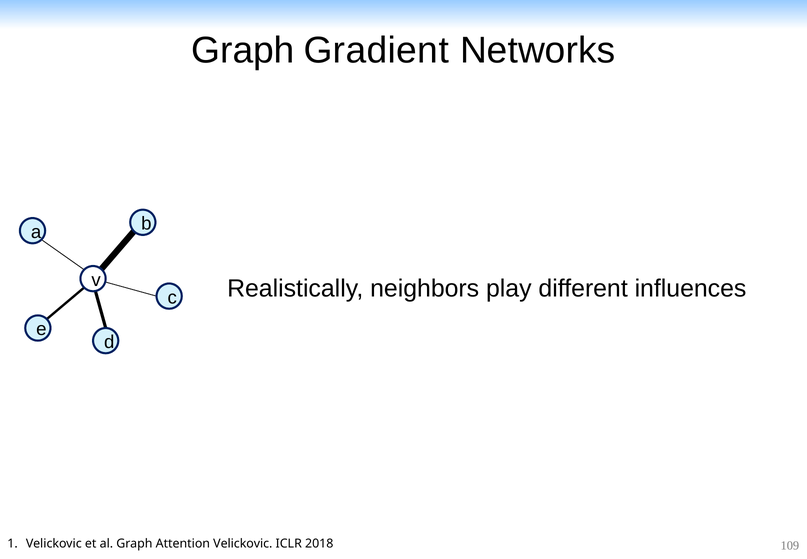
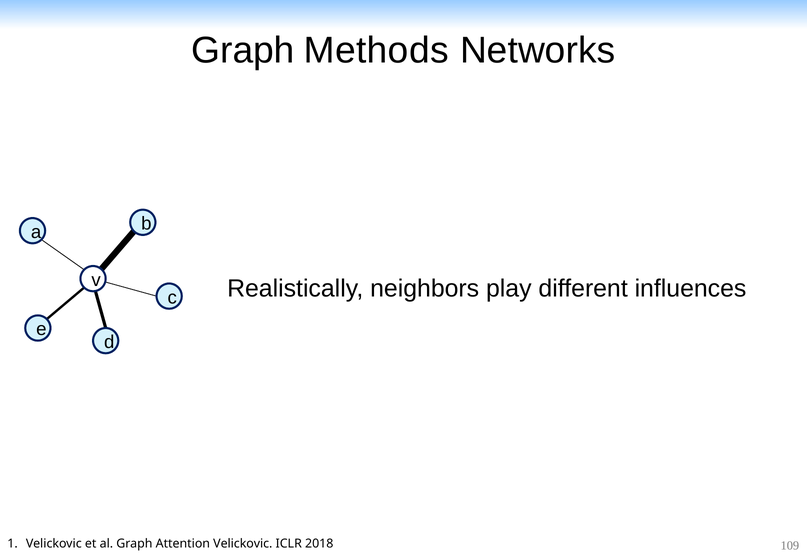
Gradient: Gradient -> Methods (376, 50)
